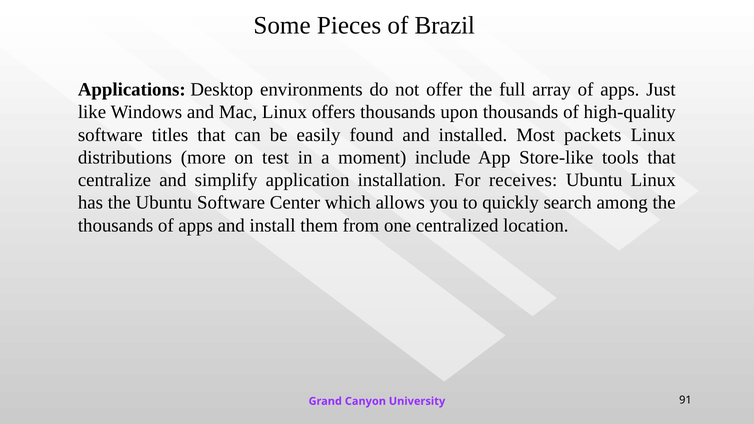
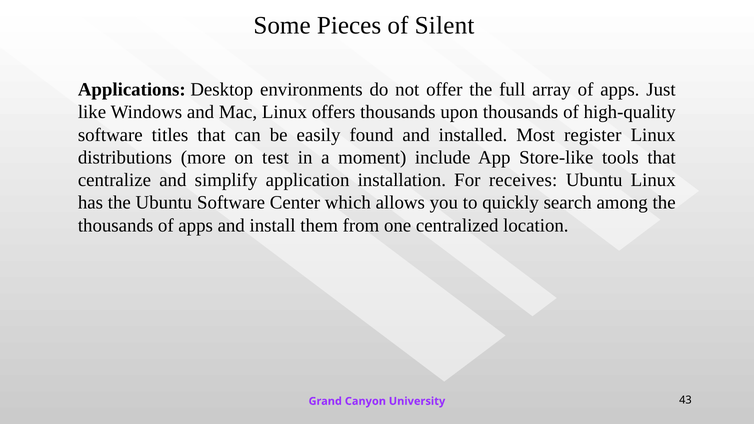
Brazil: Brazil -> Silent (445, 26)
packets: packets -> register (593, 135)
91: 91 -> 43 (685, 400)
